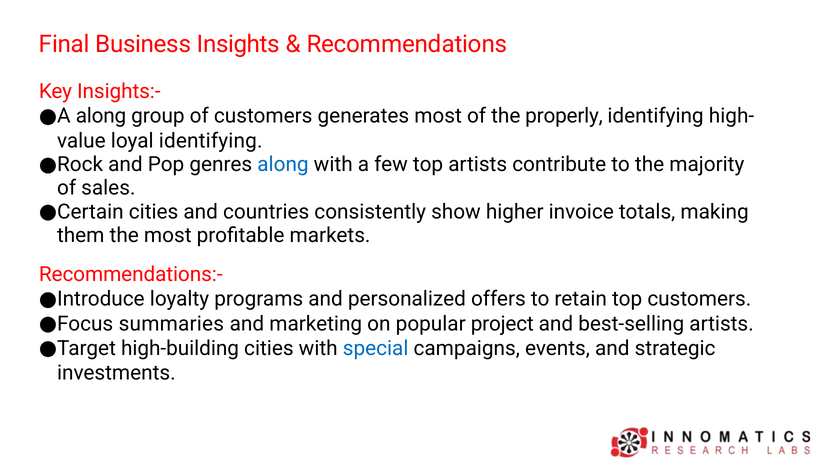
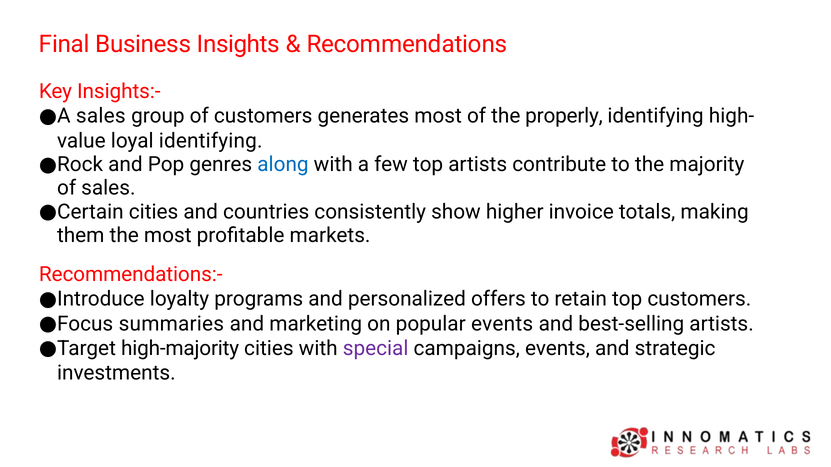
along: along -> sales (101, 116)
popular project: project -> events (502, 324)
high-building: high-building -> high-majority (180, 349)
special colour: blue -> purple (376, 349)
